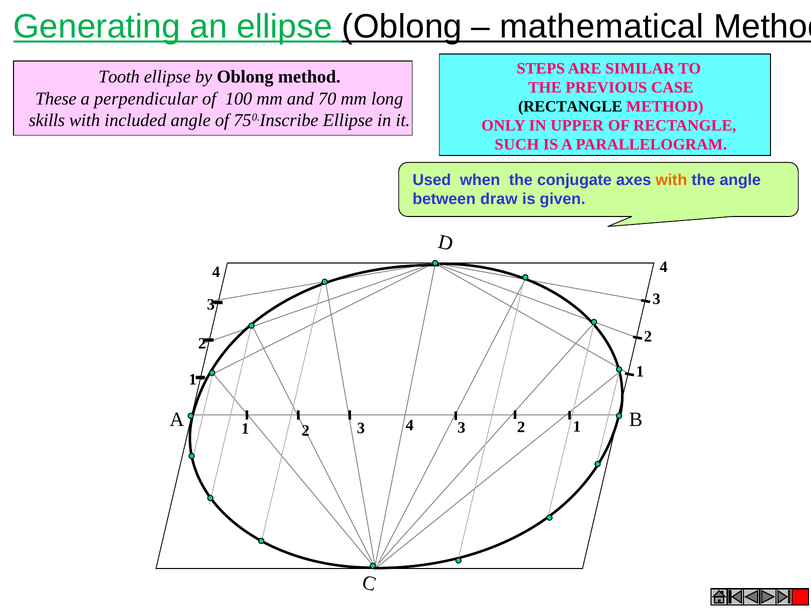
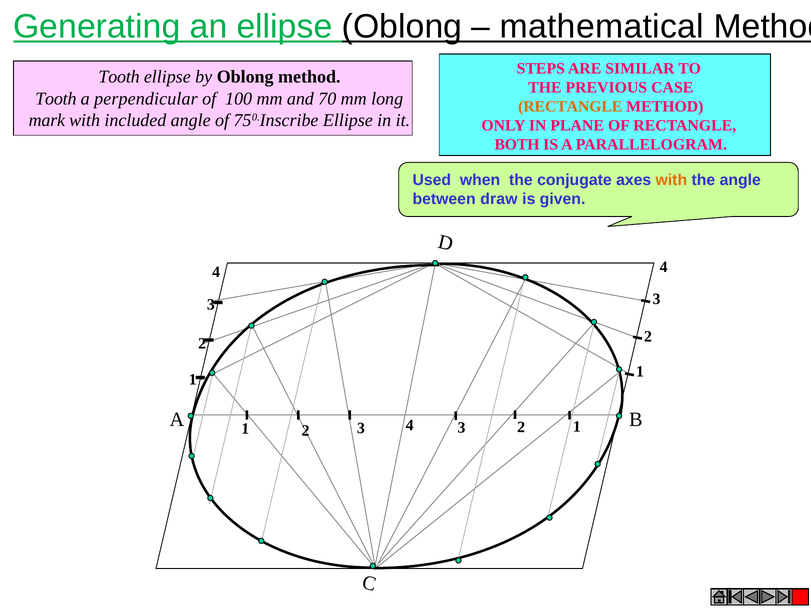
These: These -> Tooth (56, 98)
RECTANGLE colour: black -> orange (570, 106)
skills: skills -> mark (47, 120)
UPPER: UPPER -> PLANE (577, 125)
SUCH: SUCH -> BOTH (517, 144)
